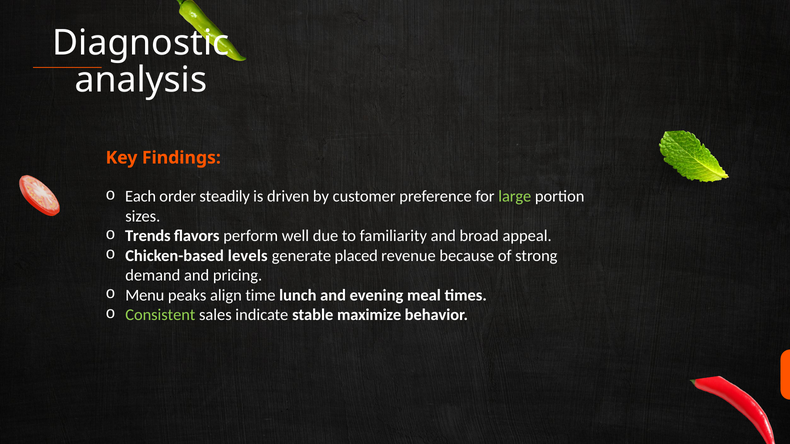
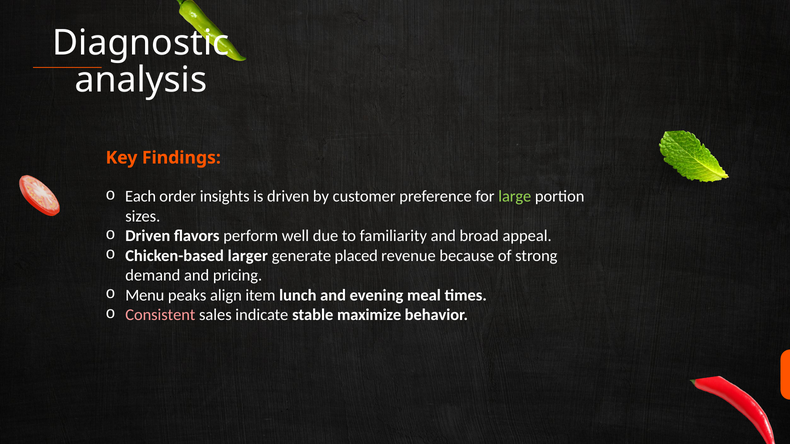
steadily: steadily -> insights (225, 197)
Trends: Trends -> Driven (148, 236)
levels: levels -> larger (248, 256)
time: time -> item (260, 295)
Consistent colour: light green -> pink (160, 315)
